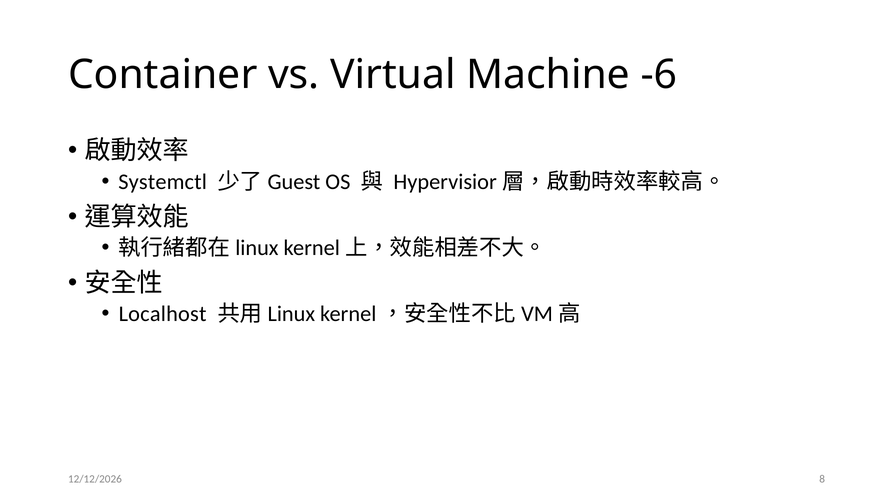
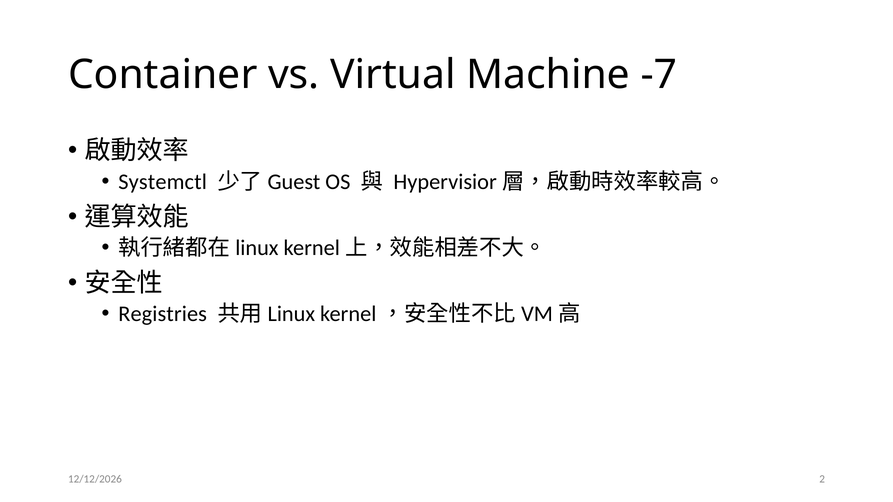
-6: -6 -> -7 (659, 75)
Localhost: Localhost -> Registries (163, 314)
8: 8 -> 2 (822, 480)
